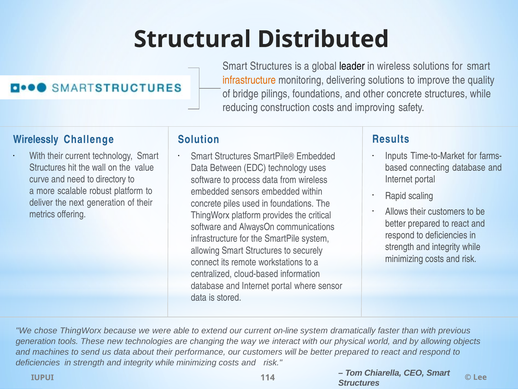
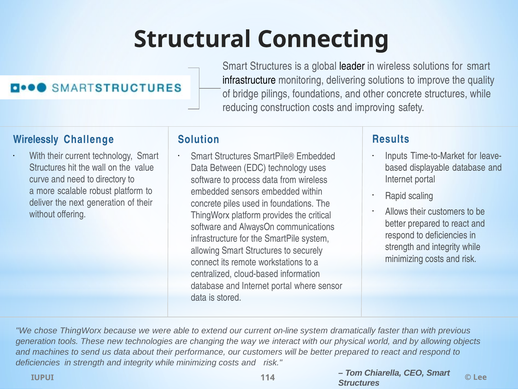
Distributed: Distributed -> Connecting (323, 39)
infrastructure colour: orange -> black (249, 80)
farms-: farms- -> leave- (491, 156)
connecting: connecting -> displayable (430, 167)
metrics: metrics -> without (42, 214)
